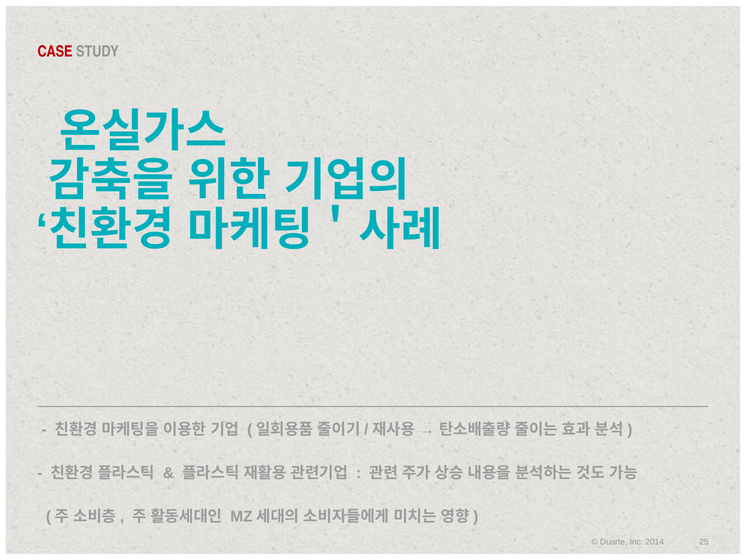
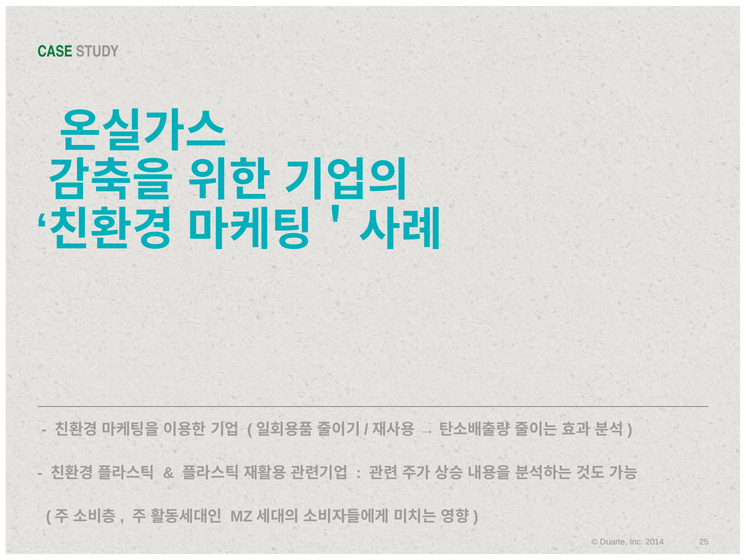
CASE colour: red -> green (55, 51)
